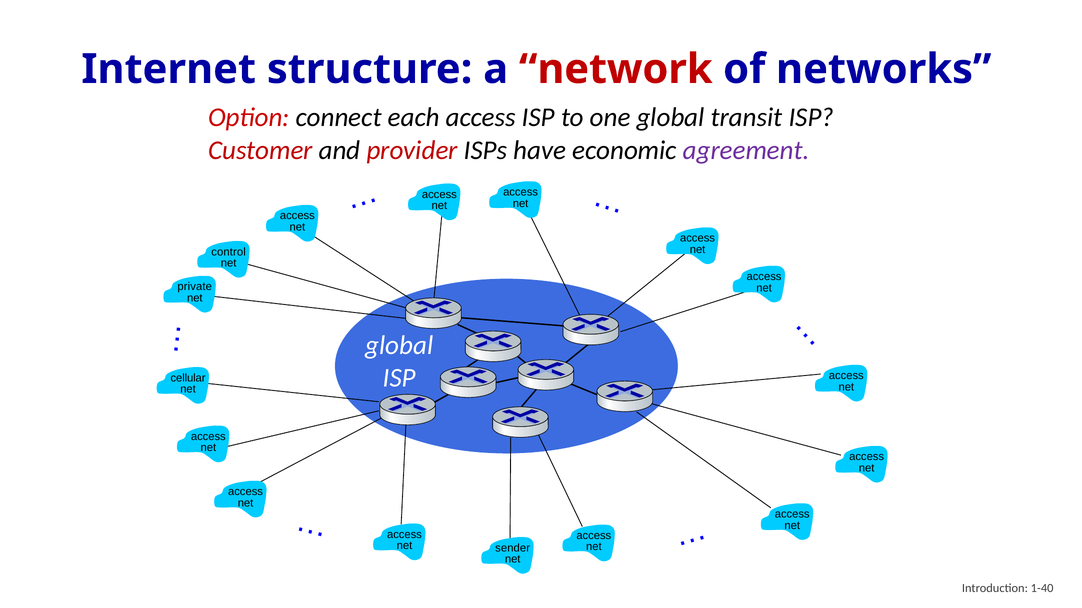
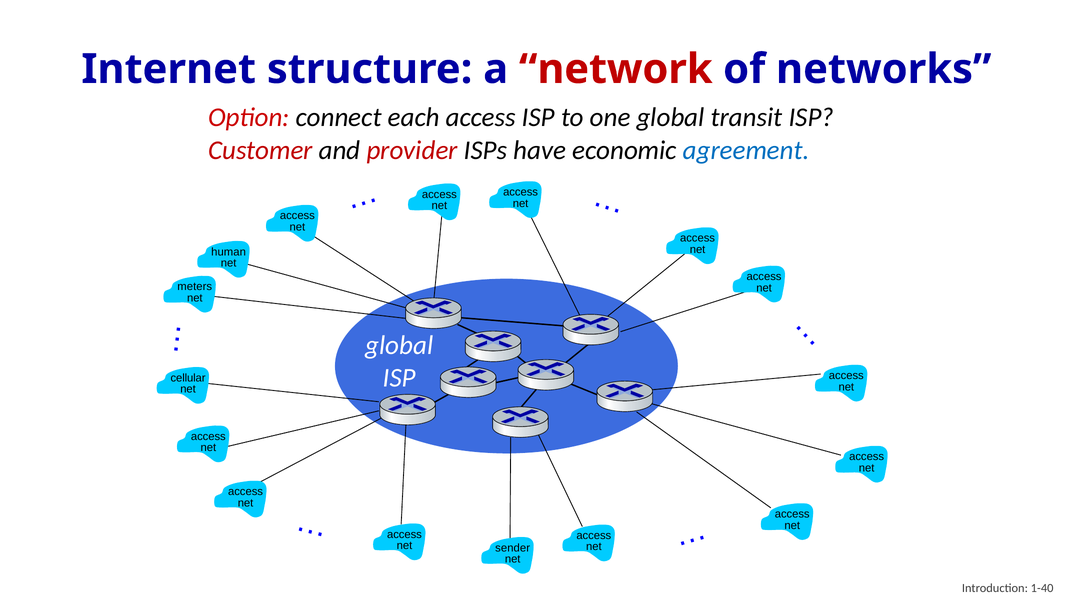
agreement colour: purple -> blue (746, 151)
control: control -> human (229, 252)
private: private -> meters (195, 287)
